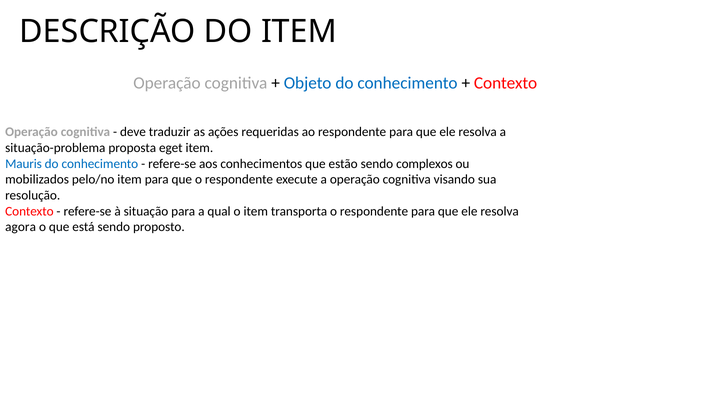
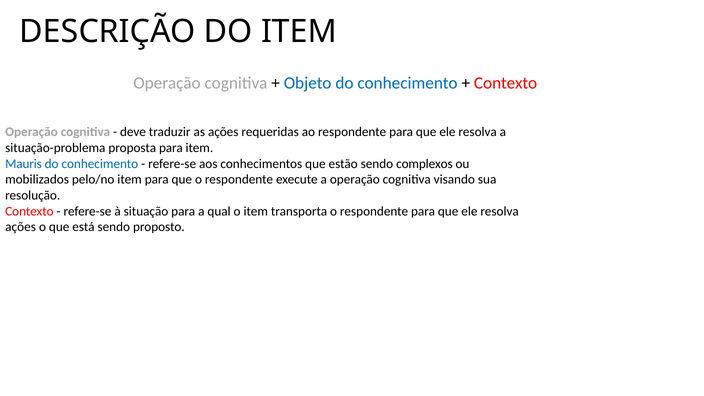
proposta eget: eget -> para (171, 148)
agora: agora -> ações (21, 227)
